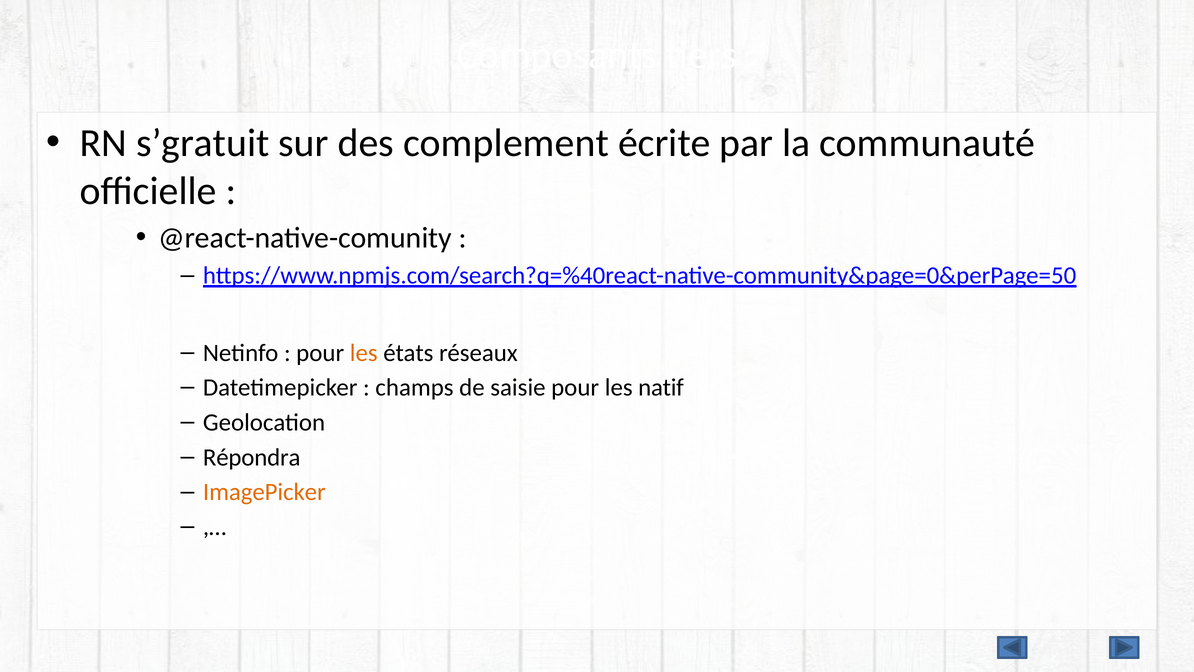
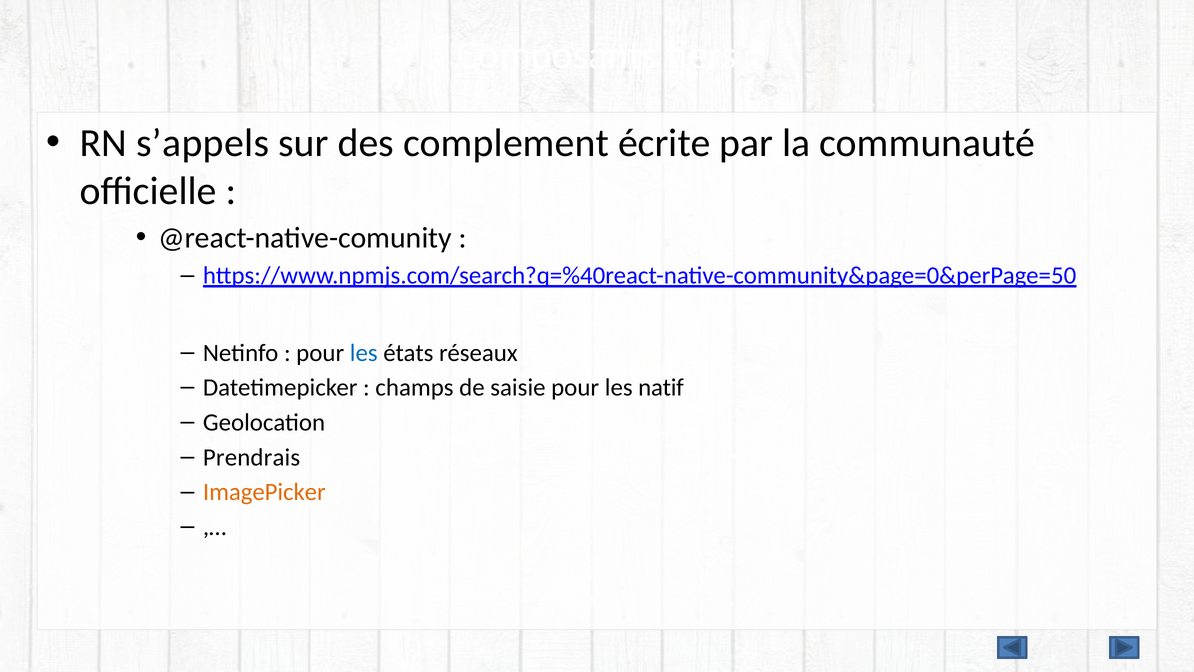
s’gratuit: s’gratuit -> s’appels (203, 143)
les colour: orange -> blue (364, 353)
Répondra: Répondra -> Prendrais (252, 457)
